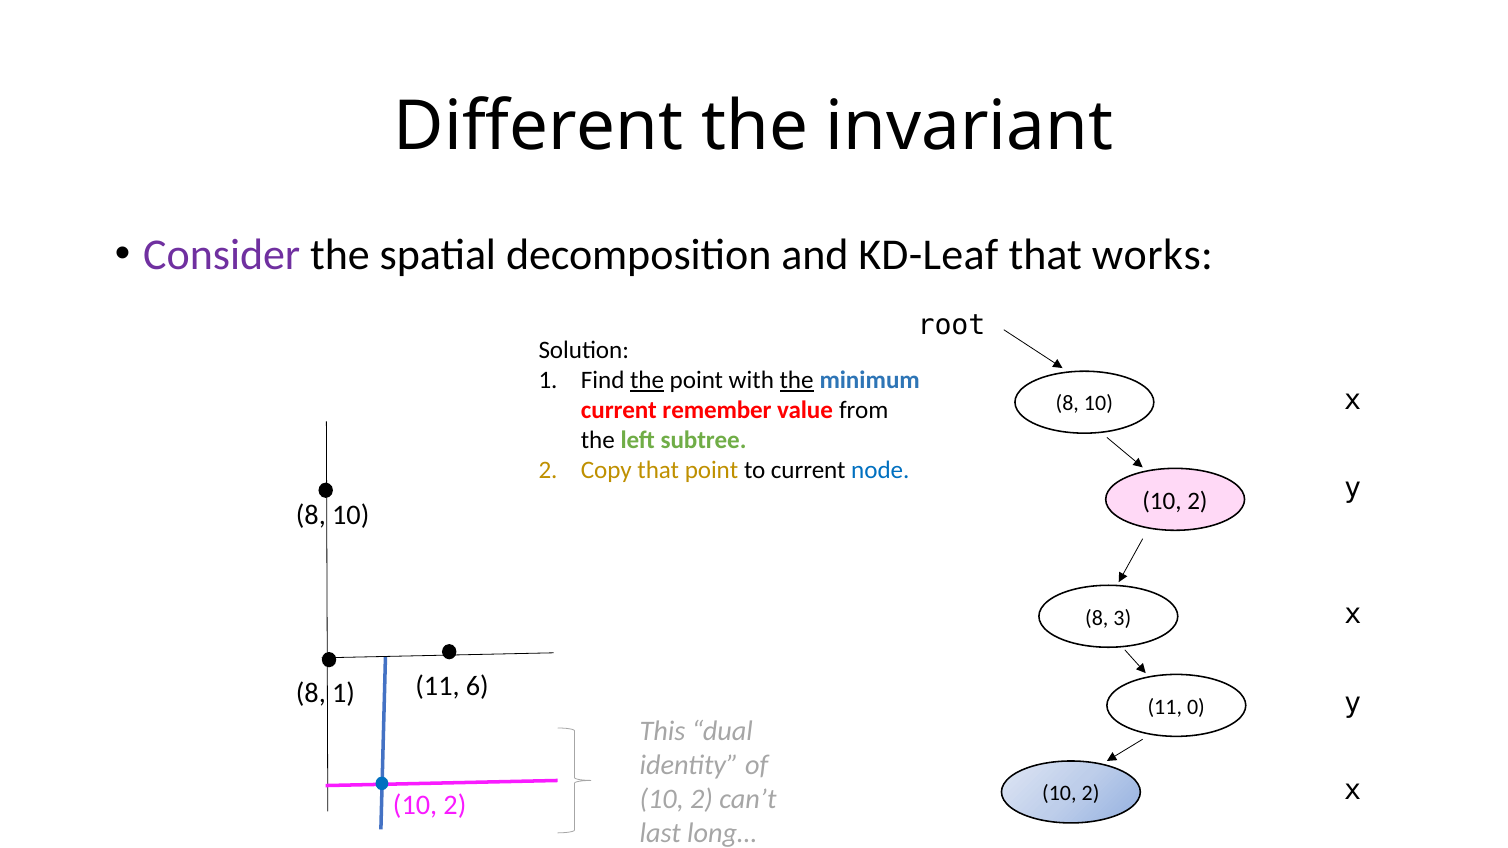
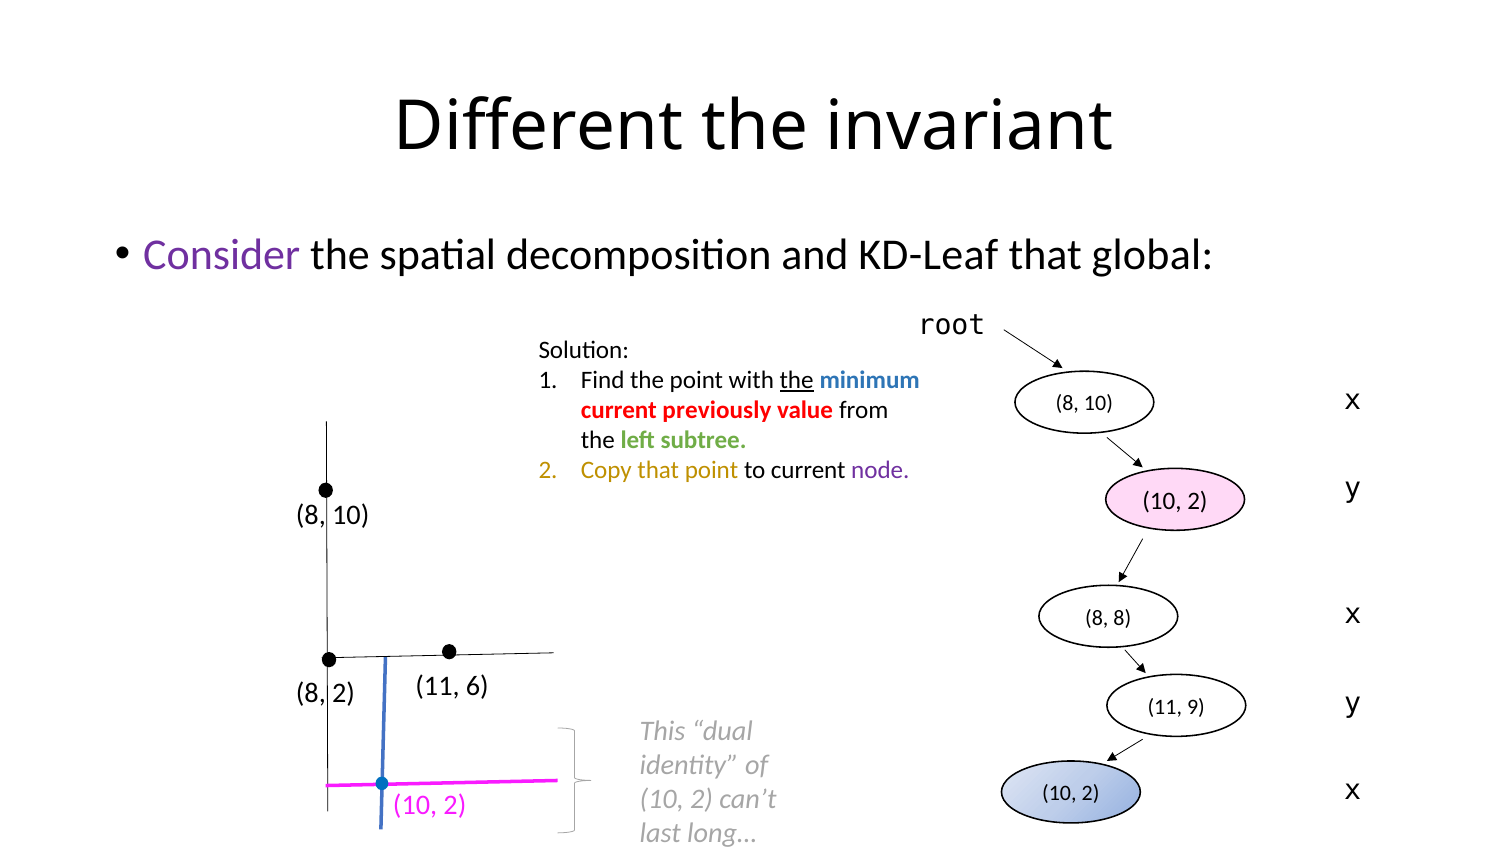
works: works -> global (1152, 255)
the underline: present -> none (647, 380)
remember: remember -> previously (717, 410)
node colour: blue -> purple (880, 471)
8 3: 3 -> 8 (1122, 618)
8 1: 1 -> 2 (344, 693)
0: 0 -> 9 (1196, 707)
